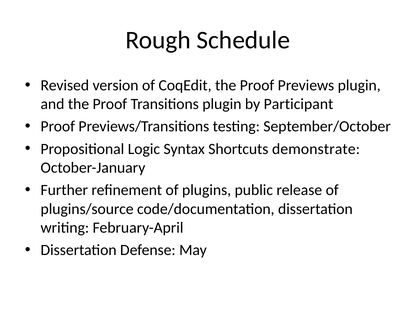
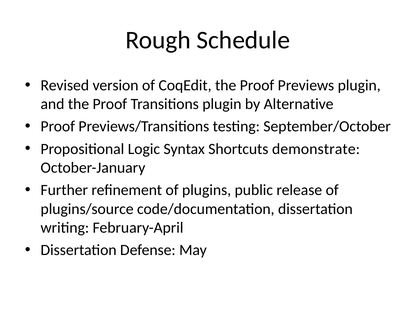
Participant: Participant -> Alternative (299, 104)
